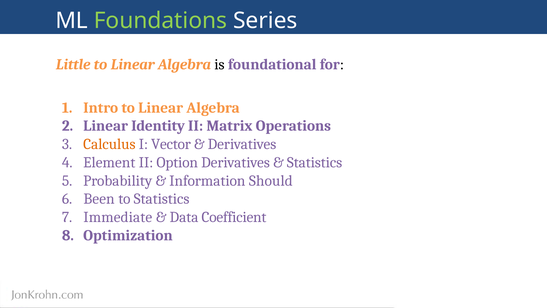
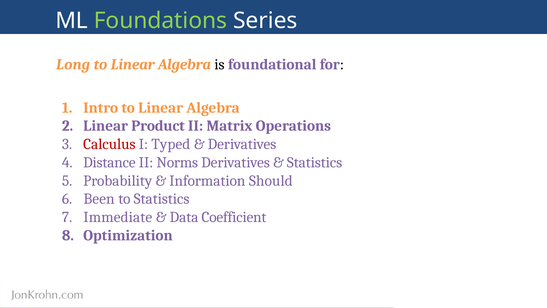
Little: Little -> Long (73, 64)
Identity: Identity -> Product (158, 126)
Calculus colour: orange -> red (109, 144)
Vector: Vector -> Typed (171, 144)
Element: Element -> Distance (109, 162)
Option: Option -> Norms (177, 162)
